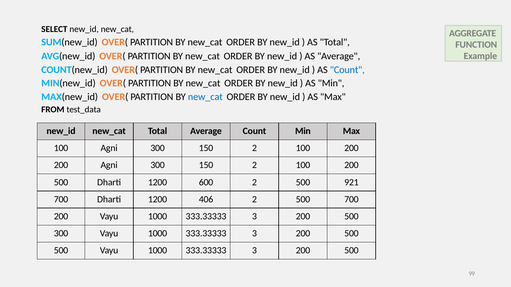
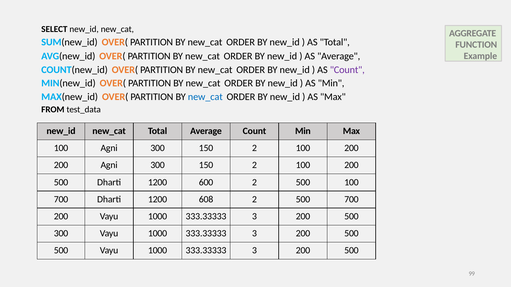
Count colour: blue -> purple (347, 70)
500 921: 921 -> 100 (351, 182)
406: 406 -> 608 (206, 200)
